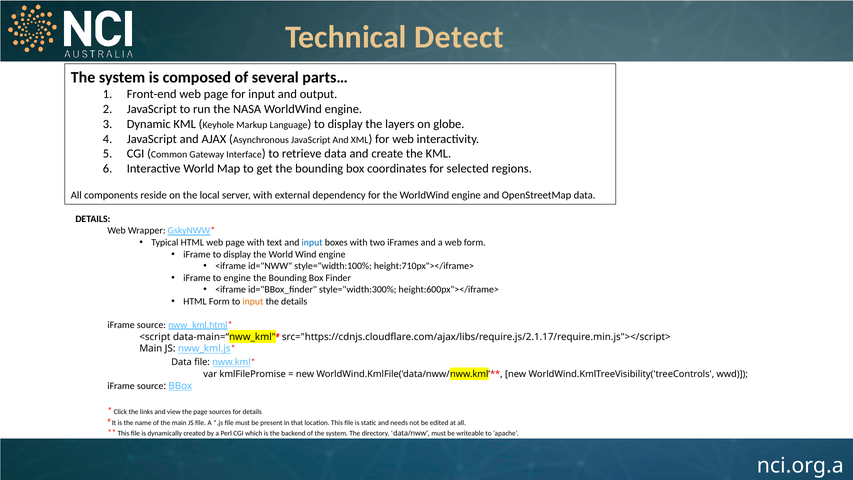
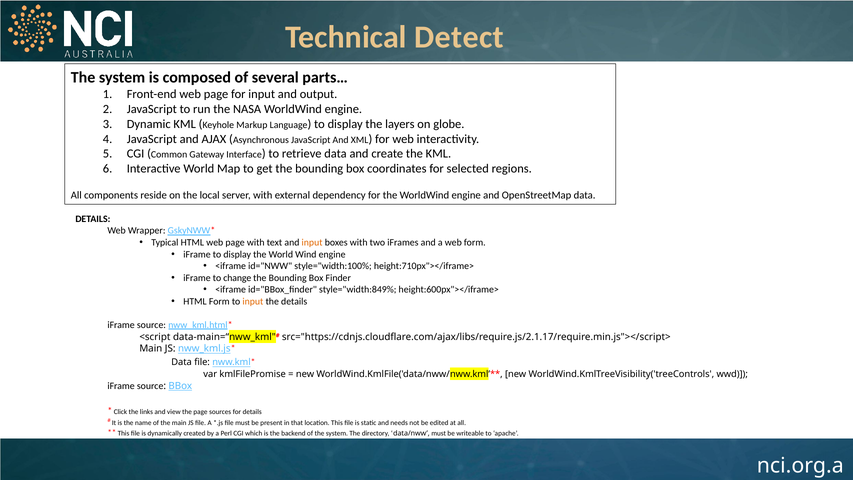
input colour: blue -> orange (312, 243)
to engine: engine -> change (237, 278)
style="width:300%: style="width:300% -> style="width:849% (358, 290)
